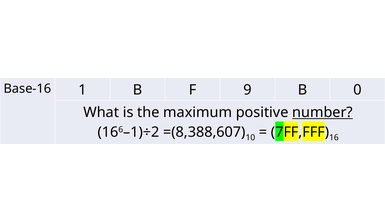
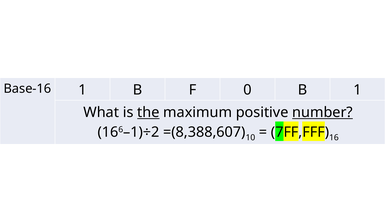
9: 9 -> 0 (248, 90)
B 0: 0 -> 1 (358, 90)
the underline: none -> present (148, 113)
